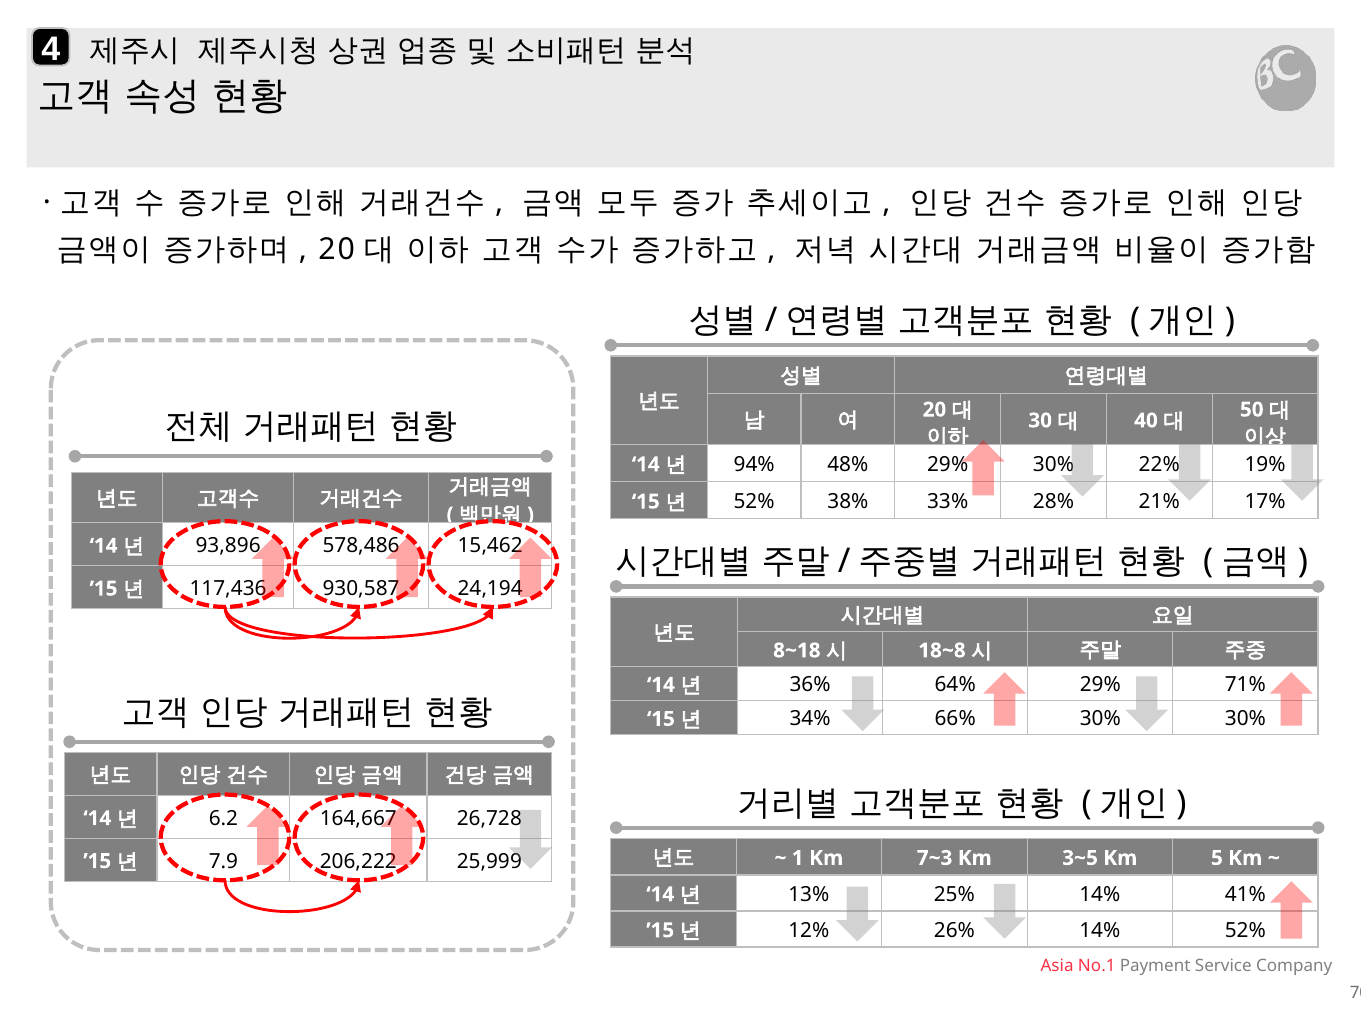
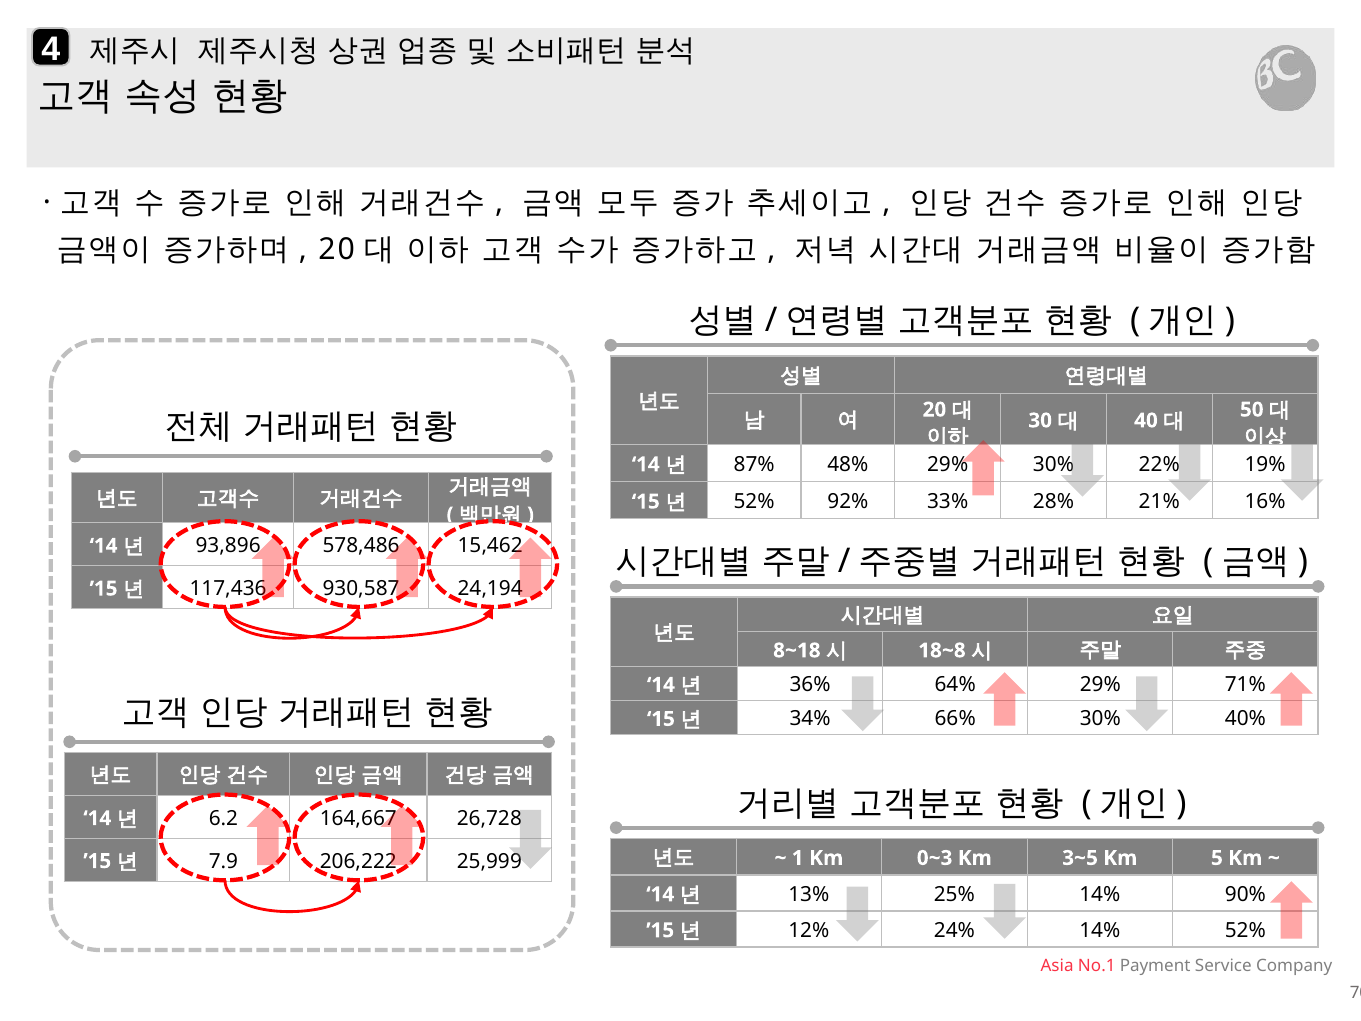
94%: 94% -> 87% (754, 464)
38%: 38% -> 92% (848, 502)
17%: 17% -> 16% (1265, 502)
30% 30%: 30% -> 40% (1245, 719)
7~3: 7~3 -> 0~3 (935, 858)
41%: 41% -> 90% (1245, 894)
26%: 26% -> 24% (954, 930)
